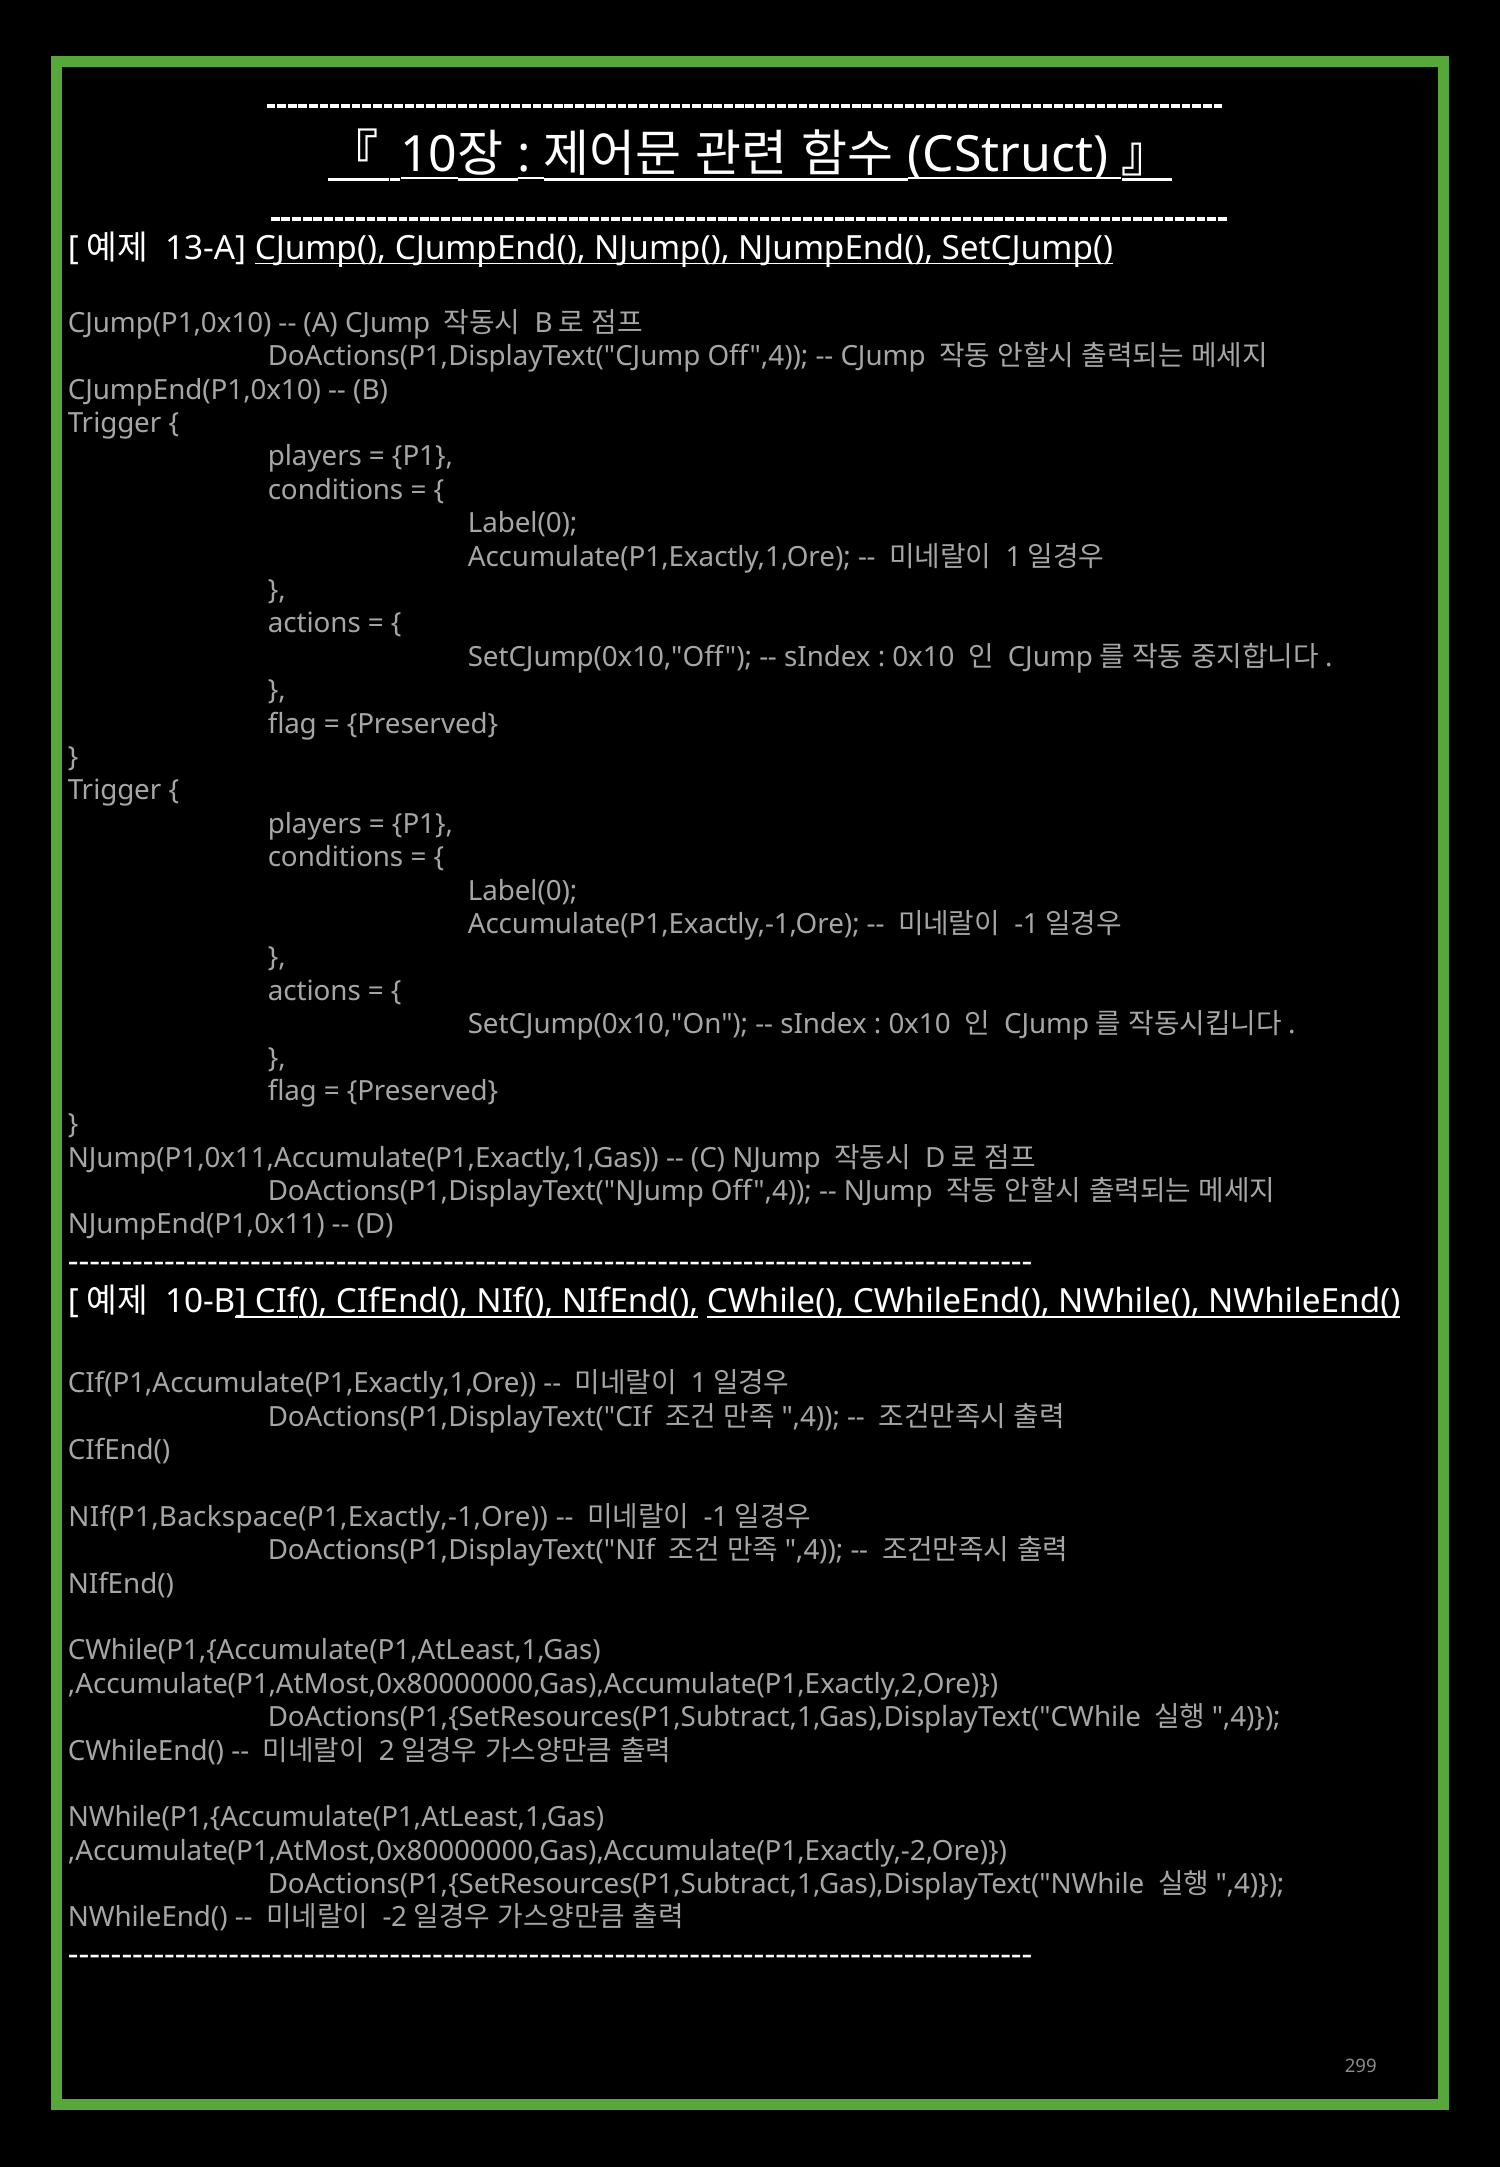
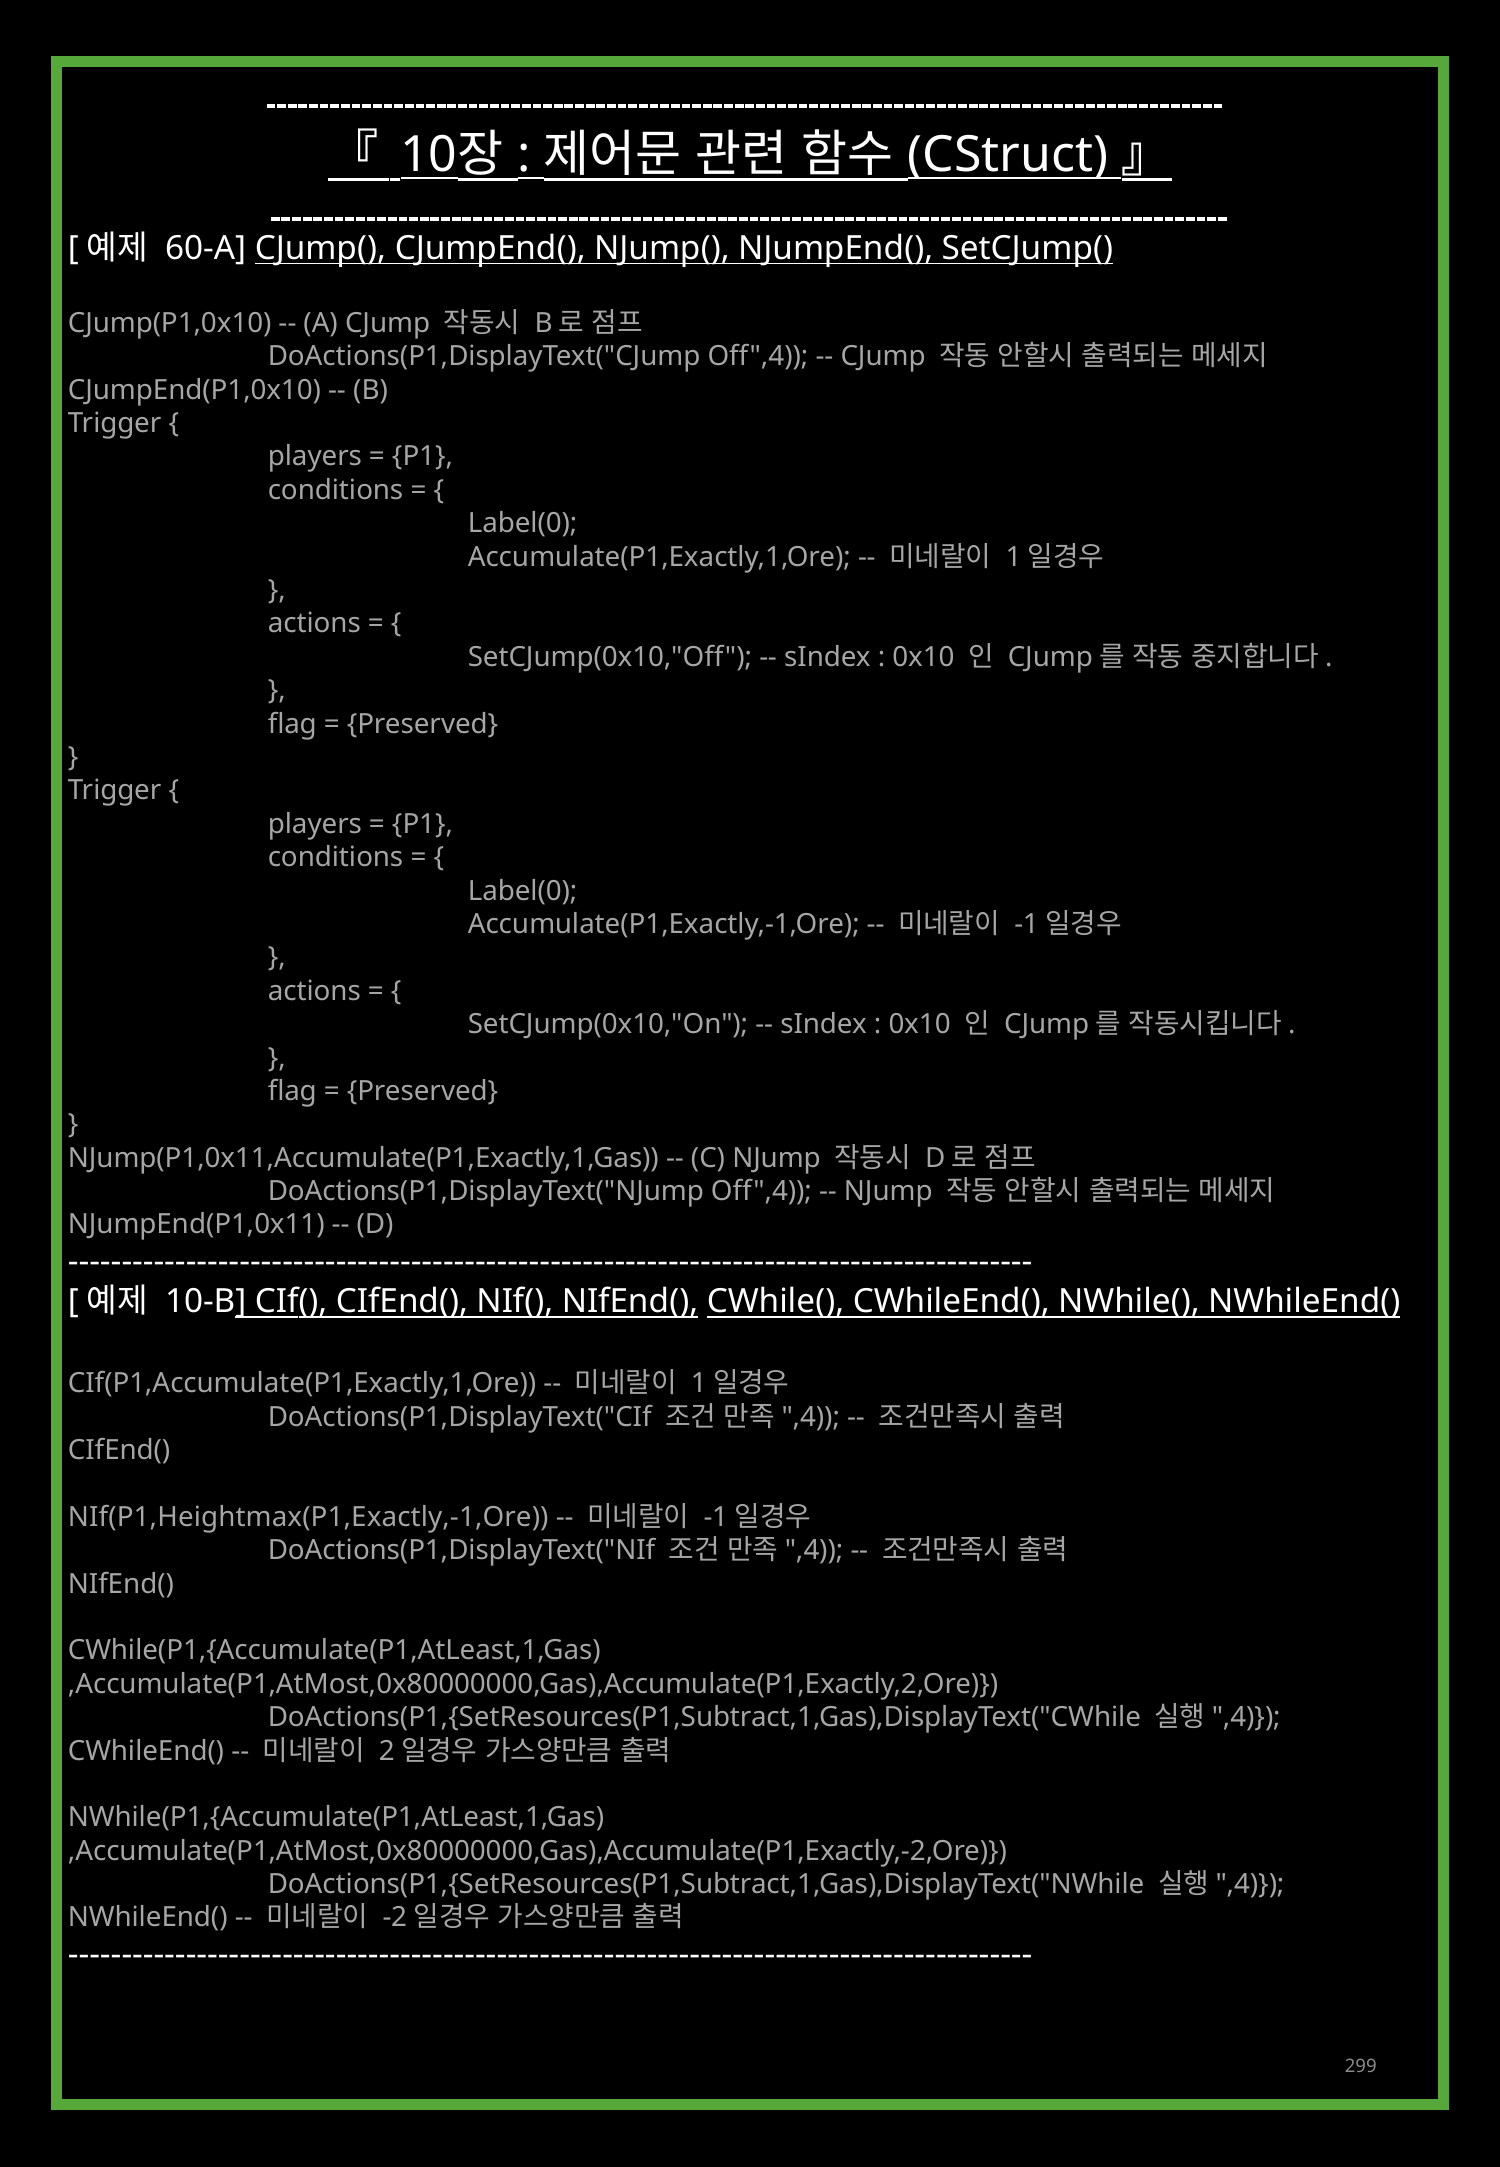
13-A: 13-A -> 60-A (206, 248)
NIf(P1,Backspace(P1,Exactly,-1,Ore: NIf(P1,Backspace(P1,Exactly,-1,Ore -> NIf(P1,Heightmax(P1,Exactly,-1,Ore (308, 1517)
